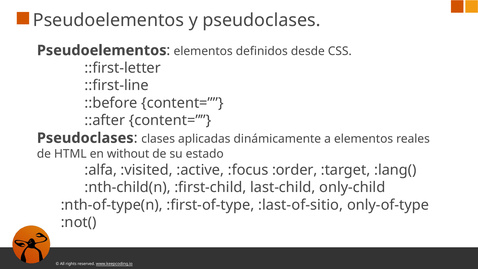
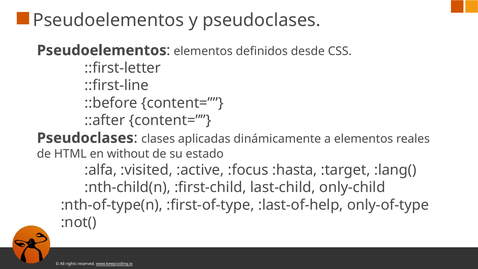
:order: :order -> :hasta (295, 170)
:last-of-sitio: :last-of-sitio -> :last-of-help (301, 205)
